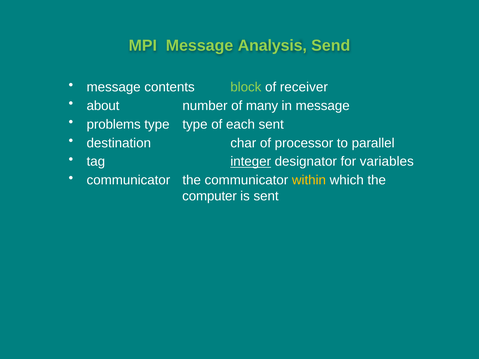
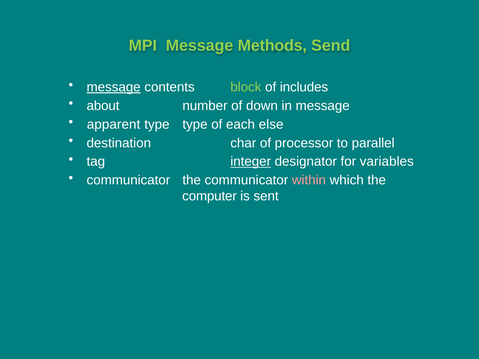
Analysis: Analysis -> Methods (272, 45)
message underline: none -> present (114, 87)
receiver: receiver -> includes (304, 87)
many: many -> down (262, 106)
problems: problems -> apparent (114, 124)
each sent: sent -> else (271, 124)
within colour: yellow -> pink (309, 180)
